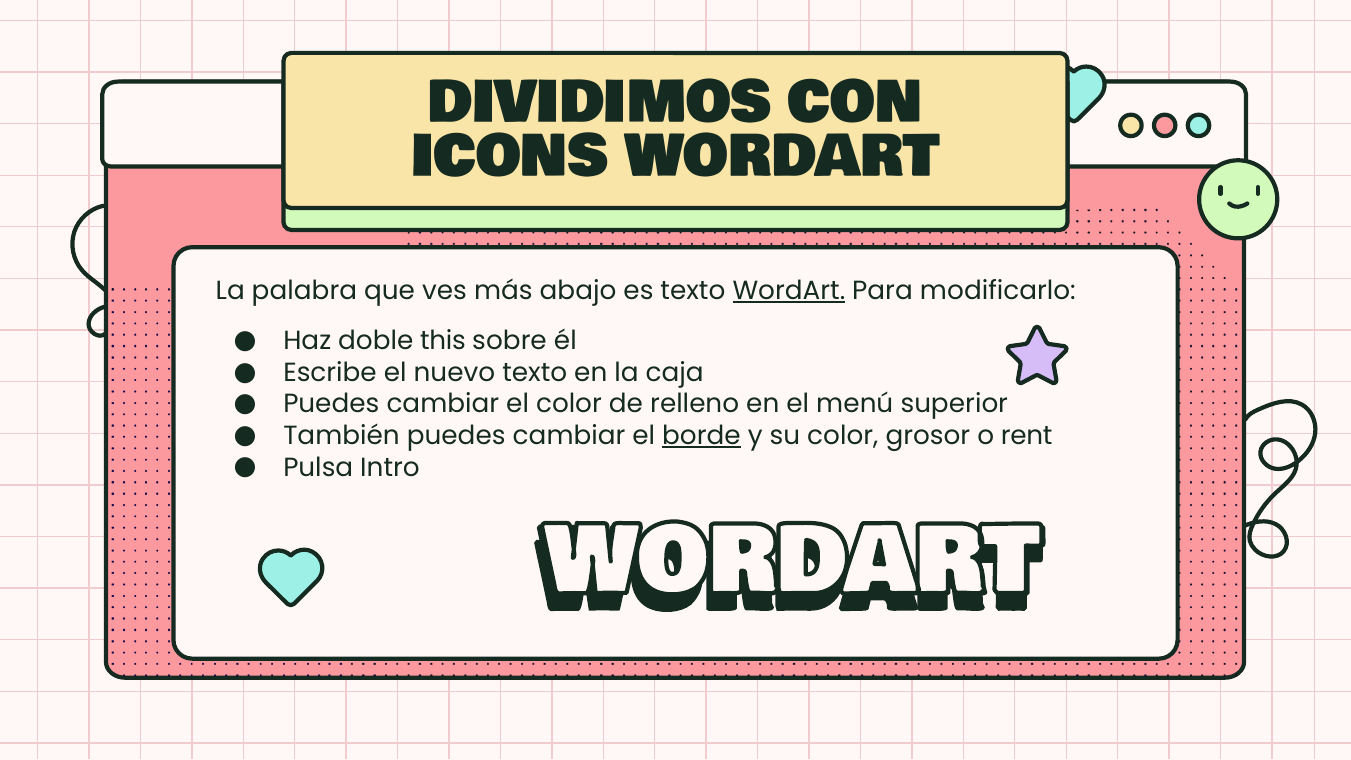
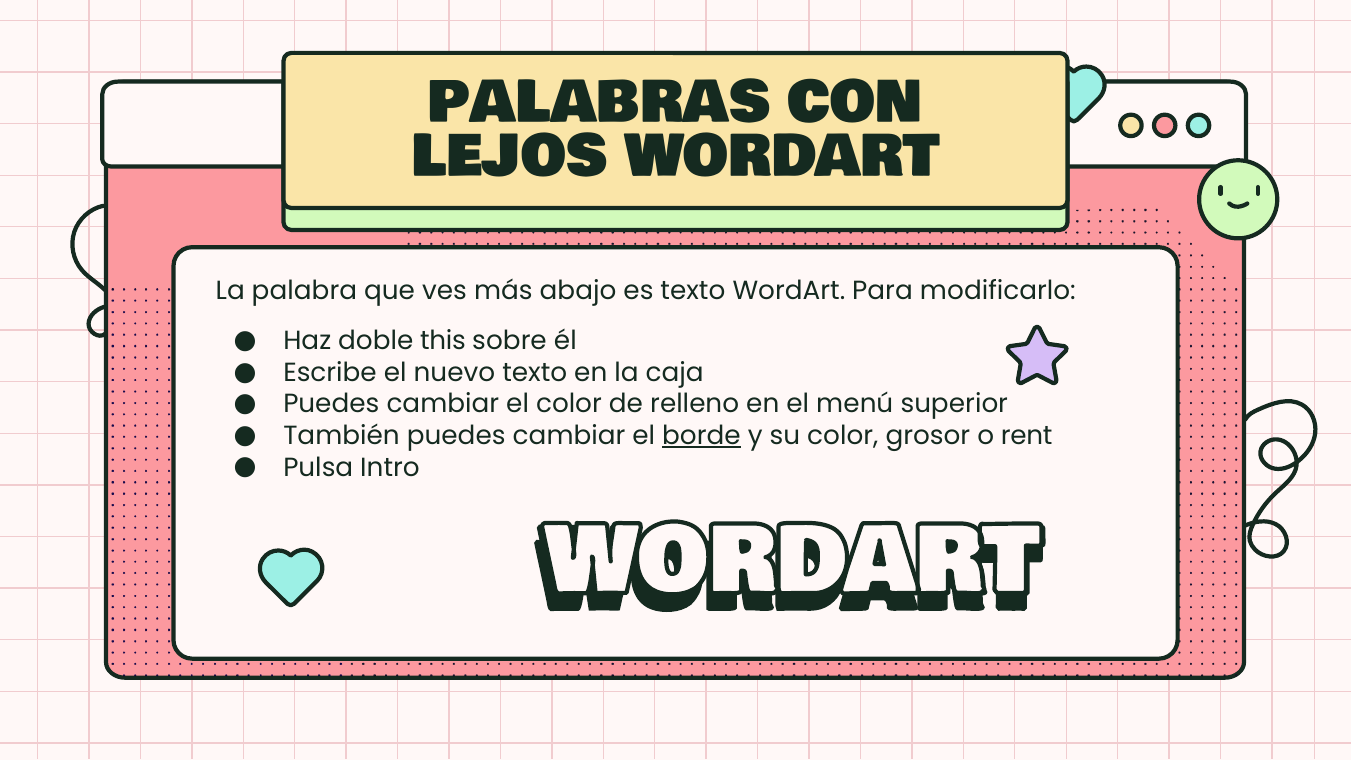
DIVIDIMOS: DIVIDIMOS -> PALABRAS (599, 103)
ICONS: ICONS -> LEJOS (509, 157)
WordArt underline: present -> none (789, 291)
